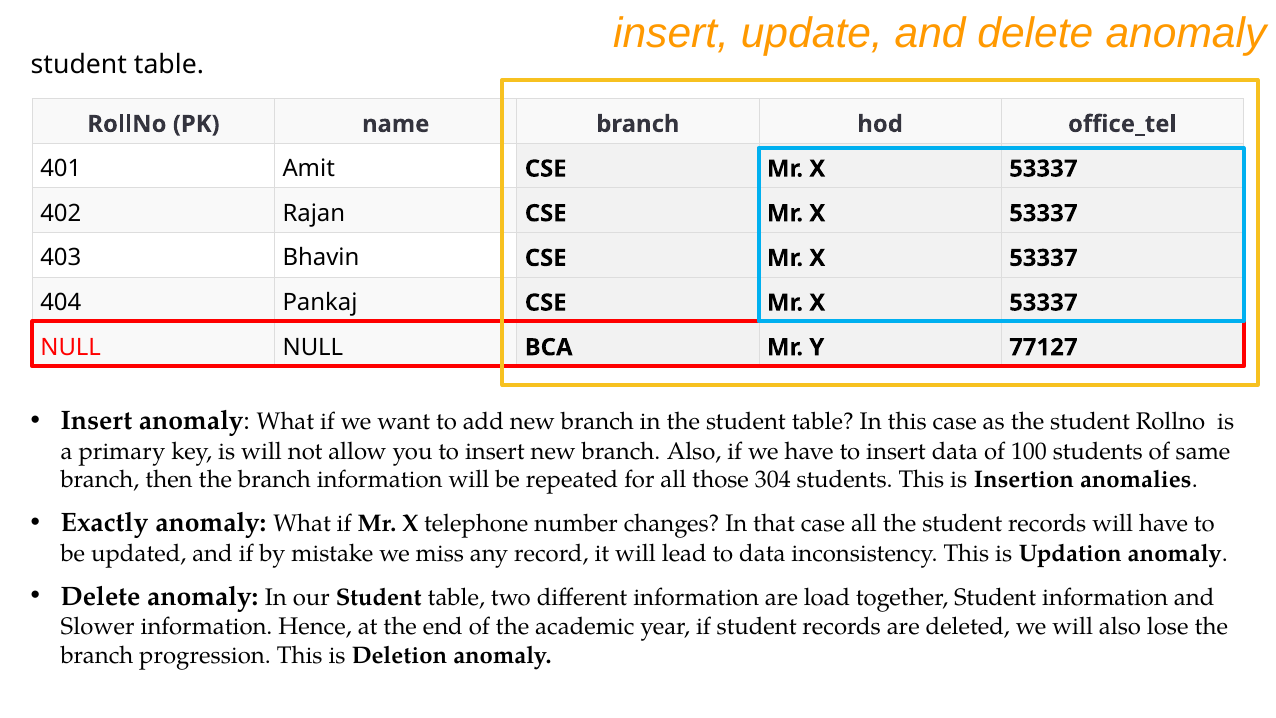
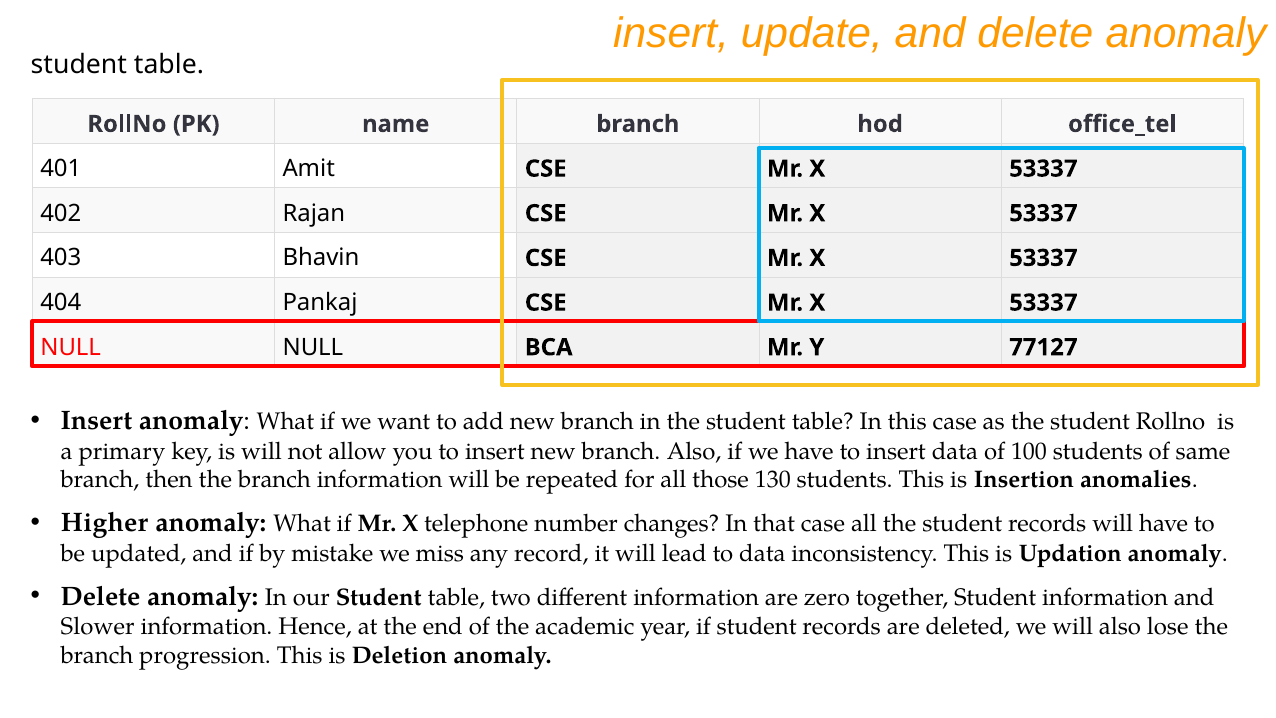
304: 304 -> 130 (773, 480)
Exactly: Exactly -> Higher (104, 523)
load: load -> zero (827, 597)
